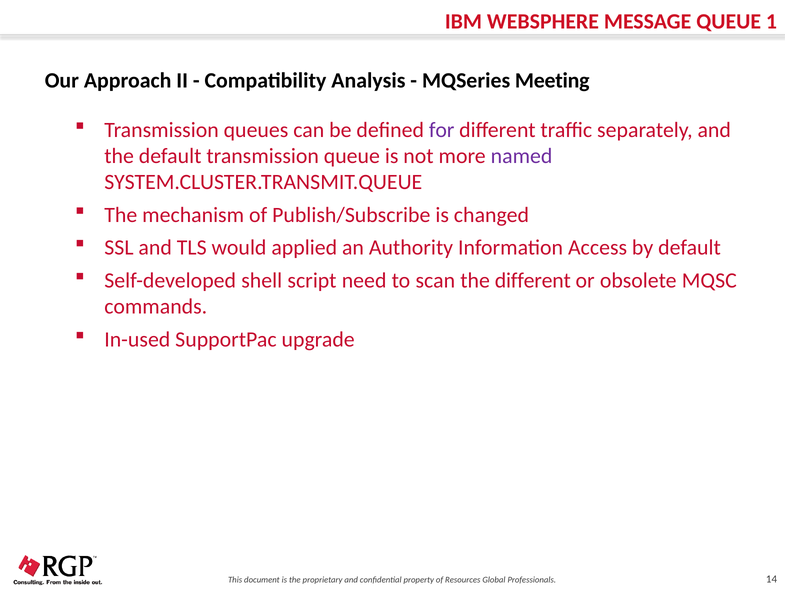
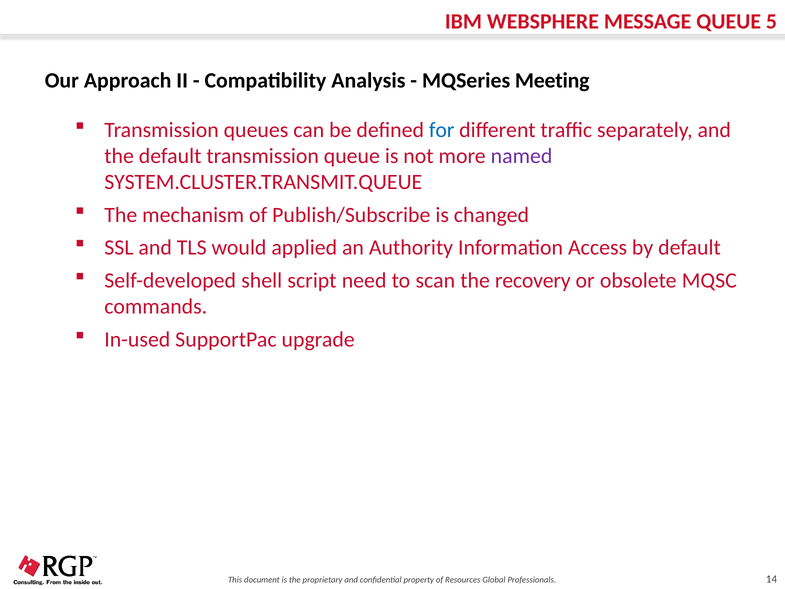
1: 1 -> 5 (772, 22)
for colour: purple -> blue (442, 130)
the different: different -> recovery (533, 280)
